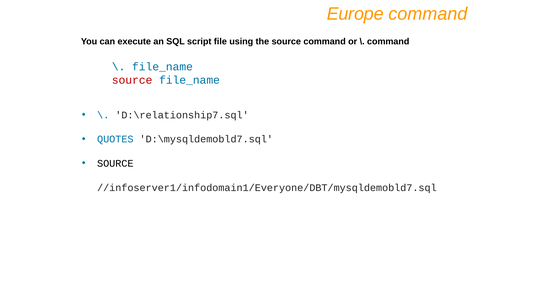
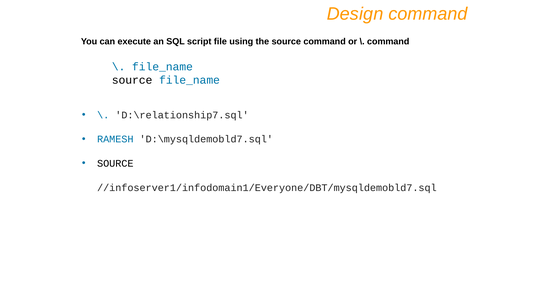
Europe: Europe -> Design (355, 14)
source colour: red -> black (132, 80)
QUOTES: QUOTES -> RAMESH (115, 139)
